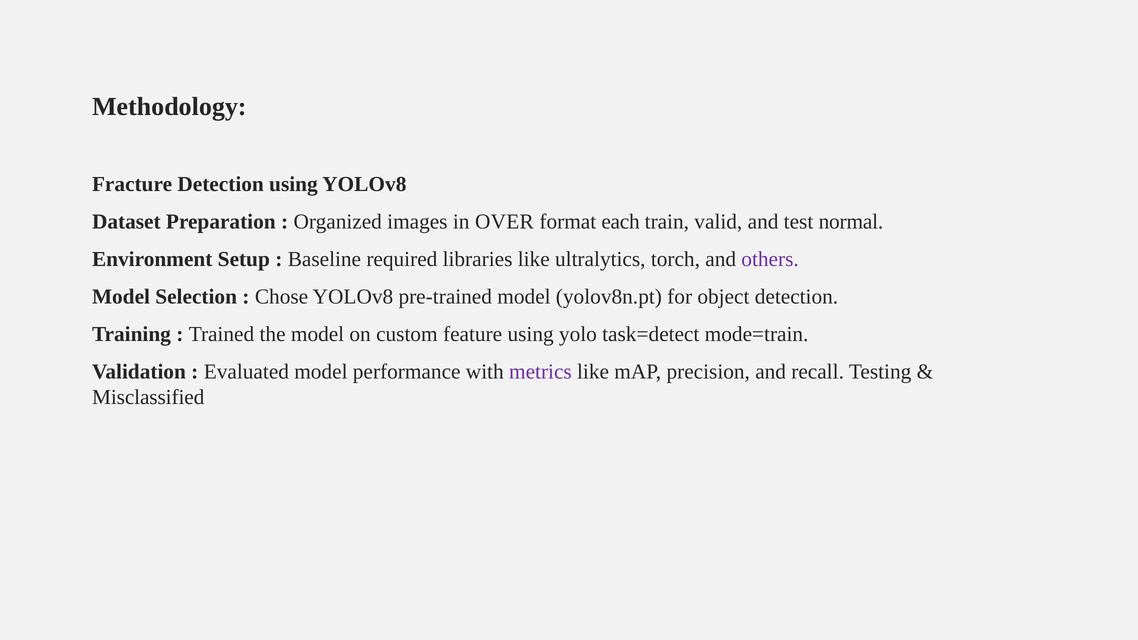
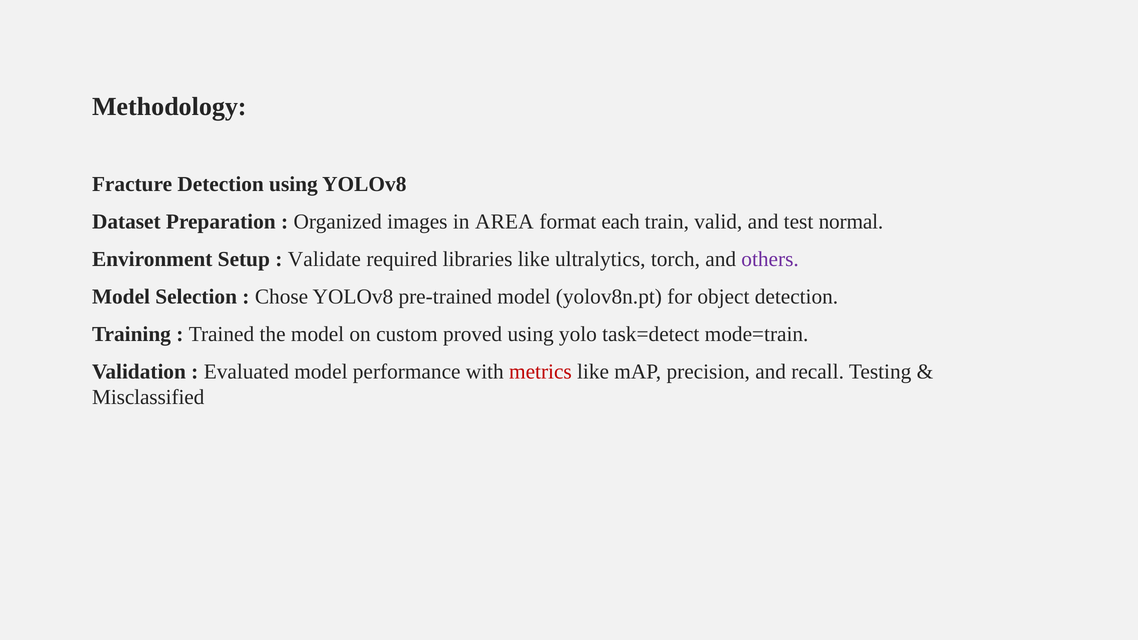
OVER: OVER -> AREA (504, 222)
Baseline: Baseline -> Validate (324, 259)
feature: feature -> proved (473, 334)
metrics colour: purple -> red (540, 372)
